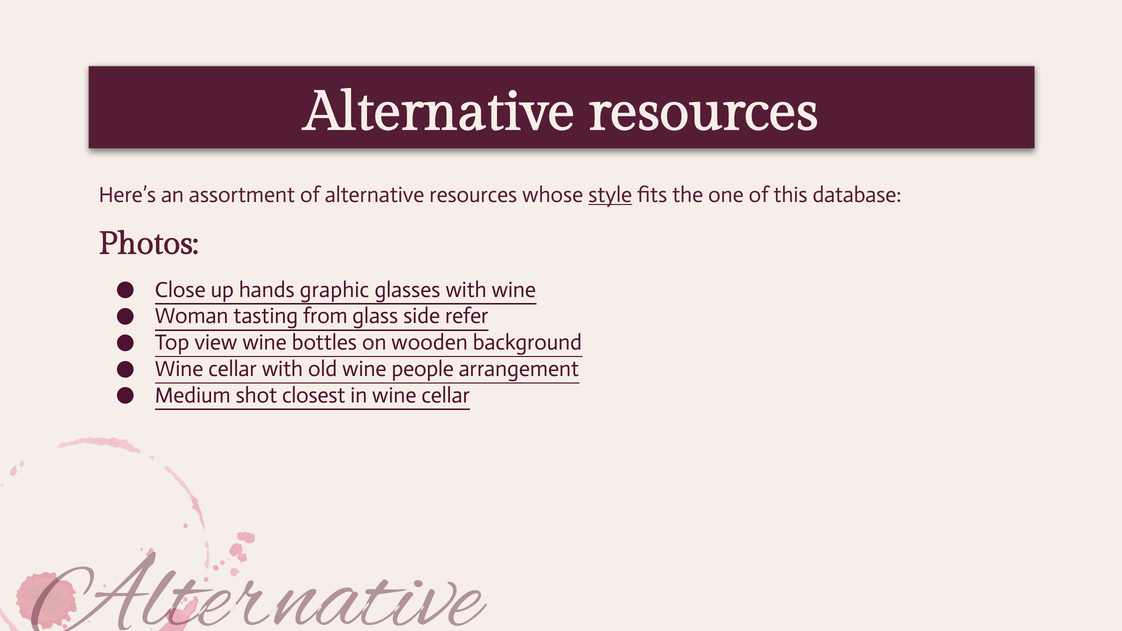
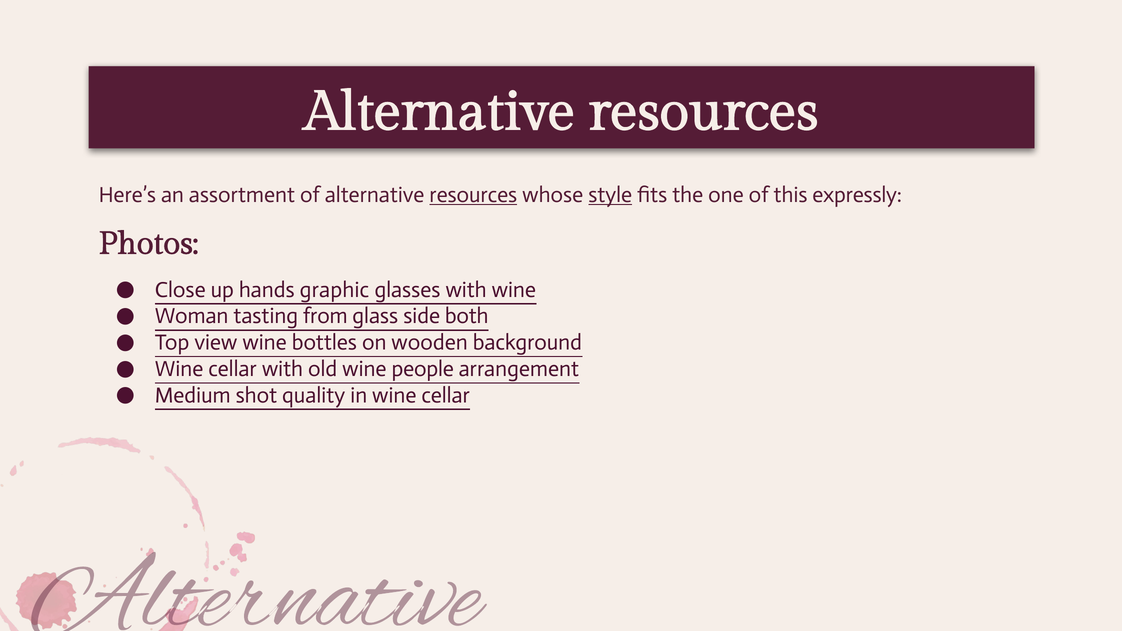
resources underline: none -> present (473, 195)
database: database -> expressly (857, 195)
refer: refer -> both (467, 316)
closest: closest -> quality (314, 395)
